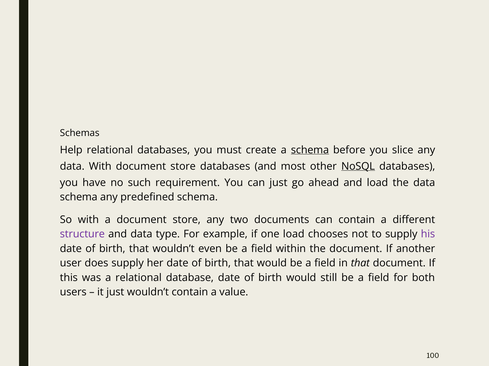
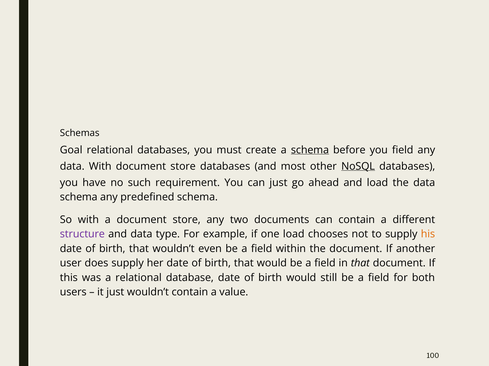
Help: Help -> Goal (71, 150)
you slice: slice -> field (403, 150)
his colour: purple -> orange (428, 235)
